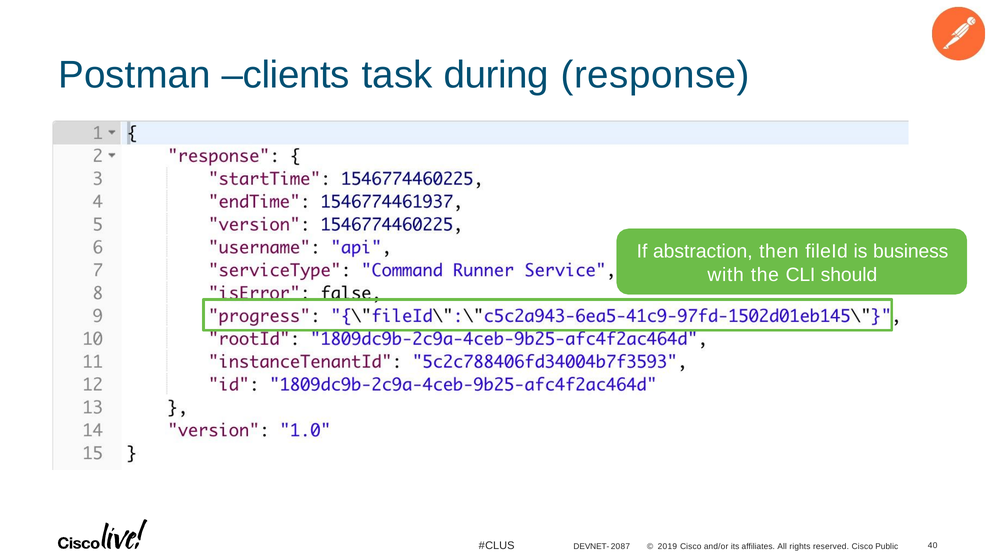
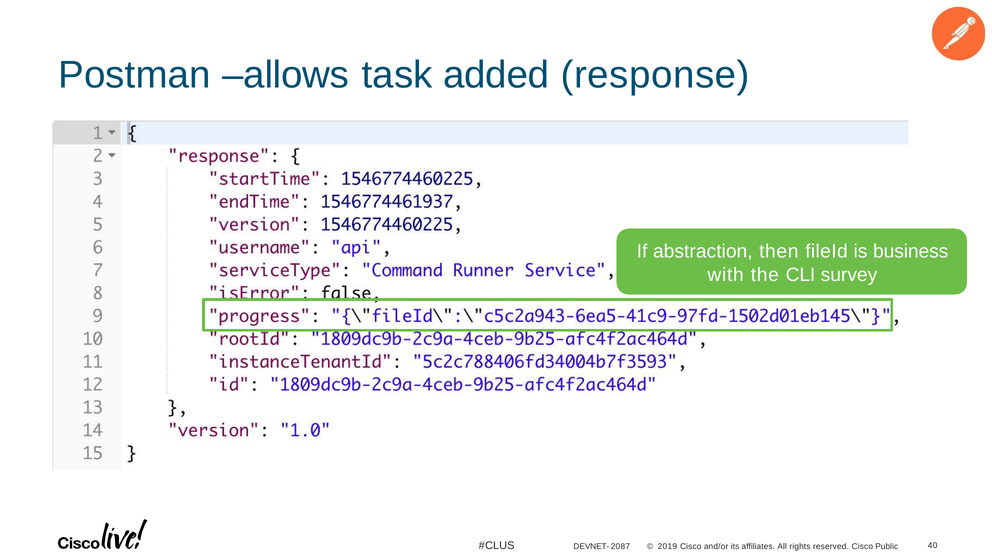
clients: clients -> allows (286, 75)
during: during -> added (496, 75)
should: should -> survey (849, 275)
